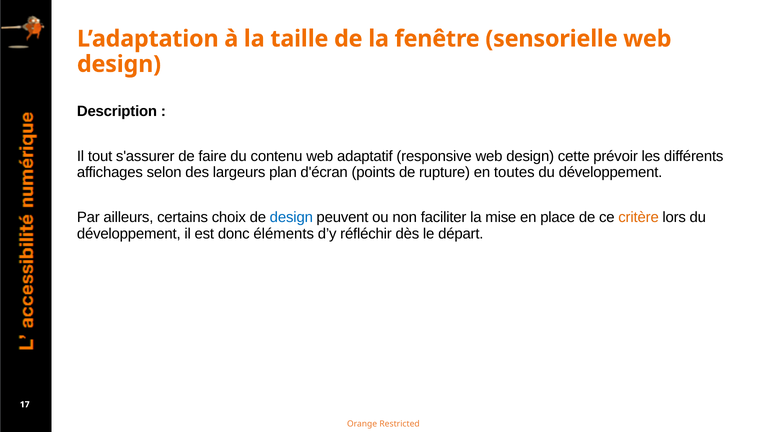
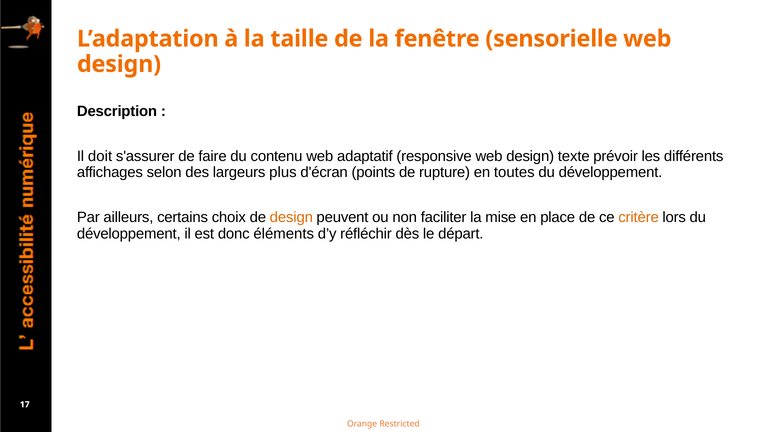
tout: tout -> doit (100, 156)
cette: cette -> texte (574, 156)
plan: plan -> plus (283, 172)
design colour: blue -> orange (291, 217)
